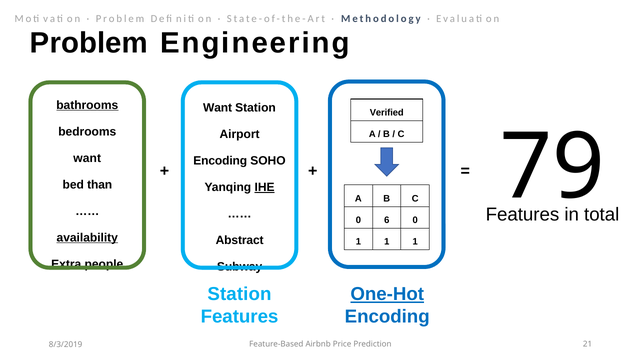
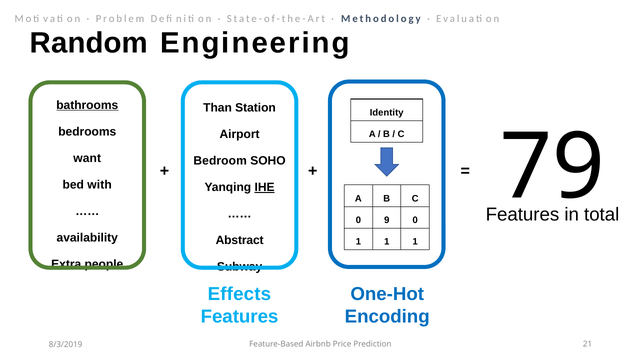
Problem: Problem -> Random (89, 43)
Want: Want -> Than (218, 108)
Verified: Verified -> Identity (387, 112)
Encoding: Encoding -> Bedroom (220, 161)
than: than -> with (100, 184)
6: 6 -> 9 (387, 220)
availability underline: present -> none (87, 237)
Station: Station -> Effects (239, 294)
One-Hot underline: present -> none (387, 294)
